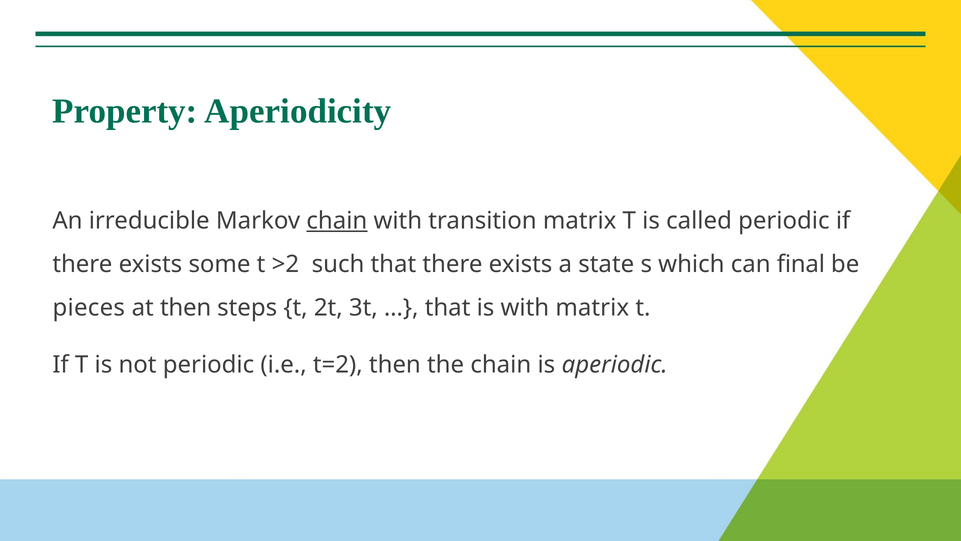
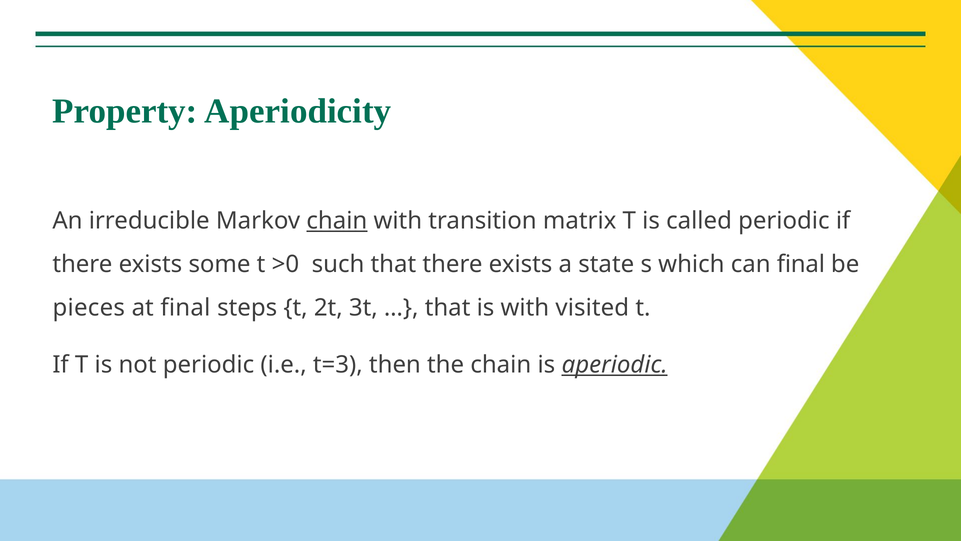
>2: >2 -> >0 (285, 264)
at then: then -> final (185, 307)
with matrix: matrix -> visited (592, 307)
t=2: t=2 -> t=3 (338, 365)
aperiodic underline: none -> present (615, 365)
